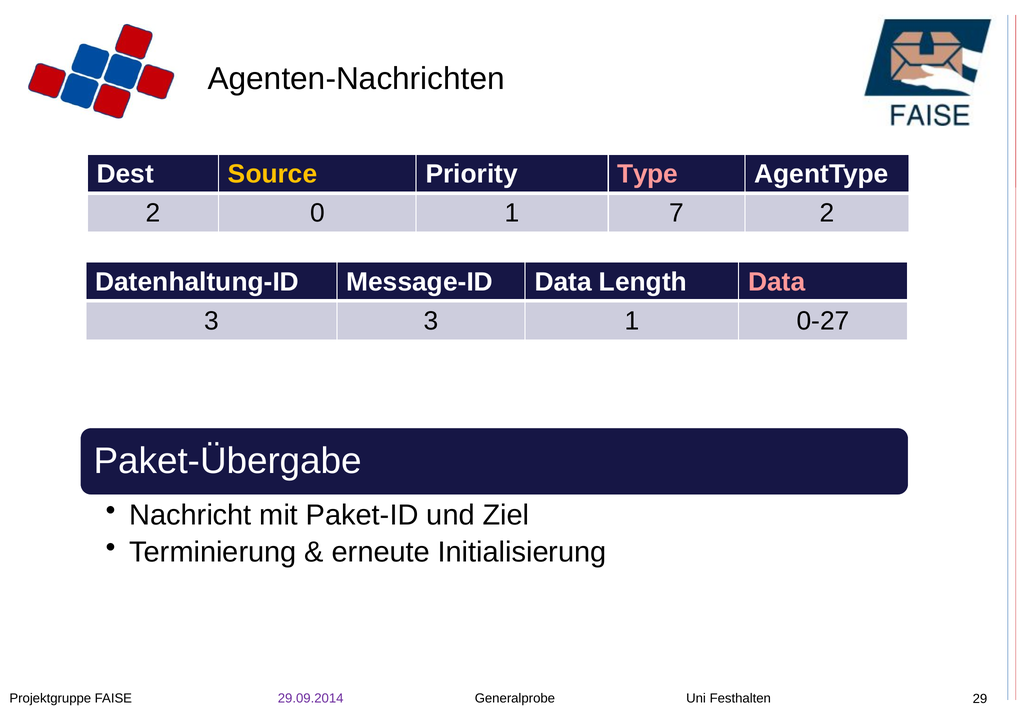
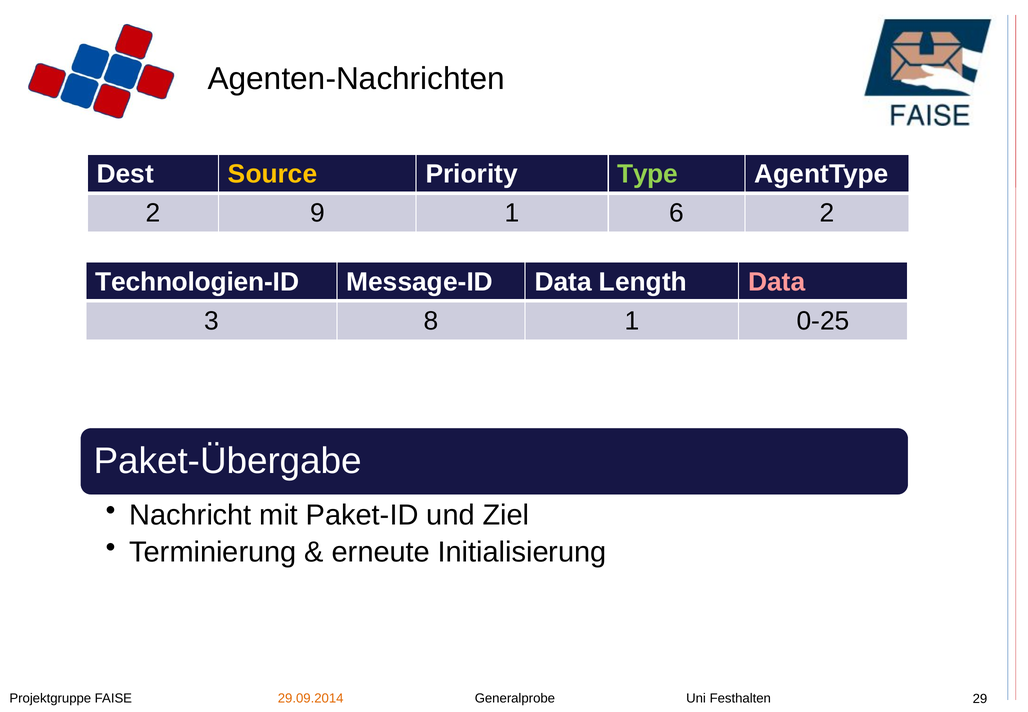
Type colour: pink -> light green (648, 174)
0: 0 -> 9 (317, 213)
7: 7 -> 6 (677, 213)
Datenhaltung-ID: Datenhaltung-ID -> Technologien-ID (197, 282)
3 3: 3 -> 8 (431, 321)
0-27: 0-27 -> 0-25 (823, 321)
29.09.2014 colour: purple -> orange (311, 698)
